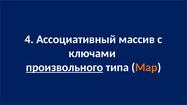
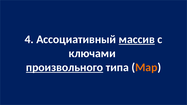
массив underline: none -> present (137, 39)
